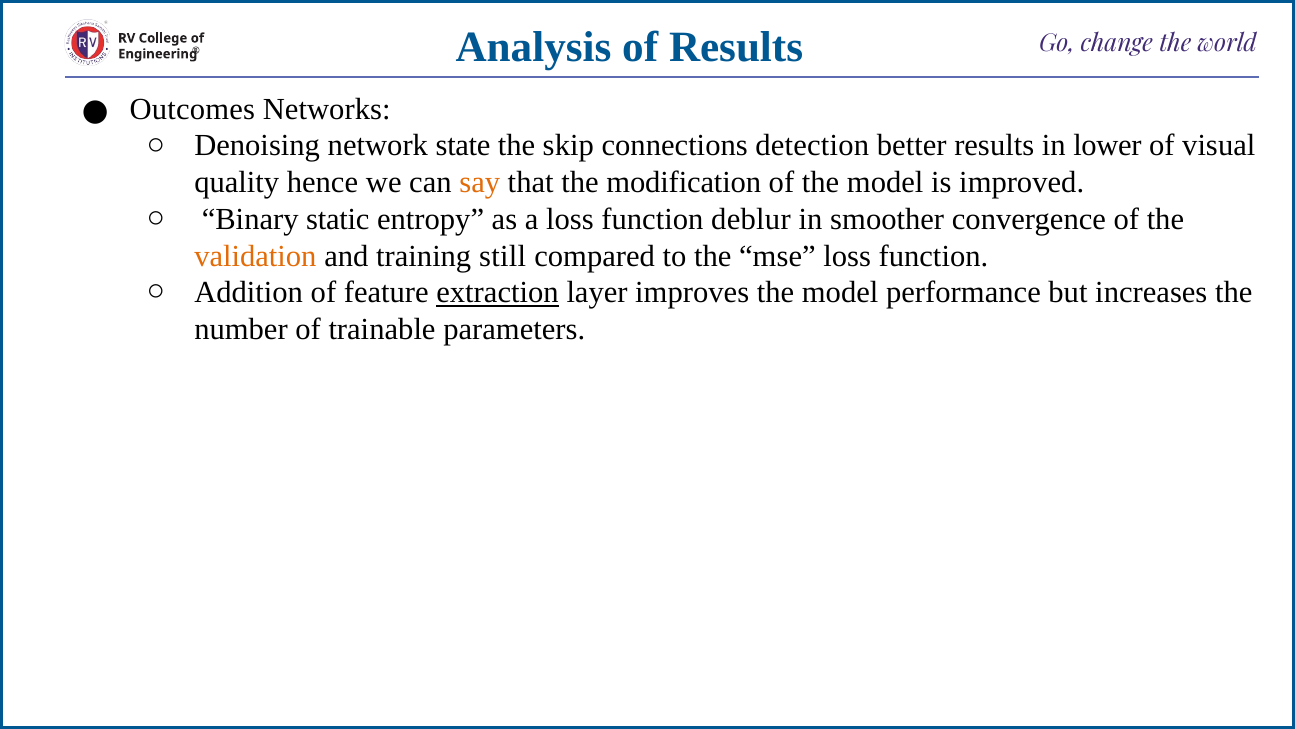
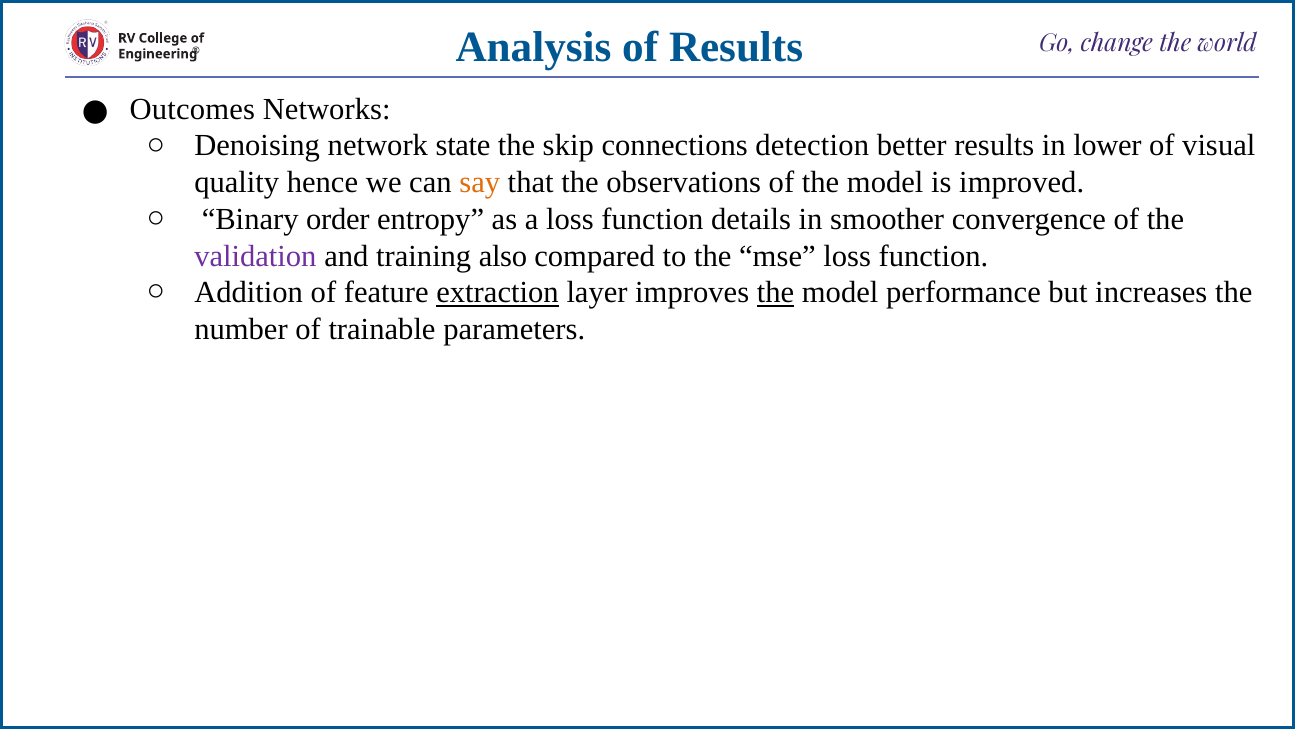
modification: modification -> observations (684, 182)
static: static -> order (338, 219)
deblur: deblur -> details (751, 219)
validation colour: orange -> purple (255, 256)
still: still -> also (503, 256)
the underline: none -> present (776, 292)
